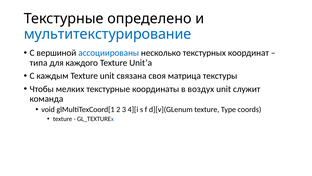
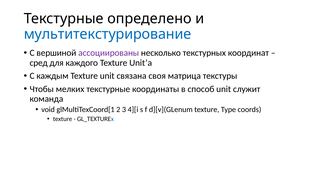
ассоциированы colour: blue -> purple (109, 53)
типа: типа -> сред (39, 63)
воздух: воздух -> способ (201, 89)
